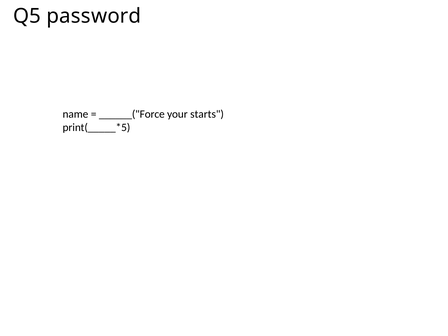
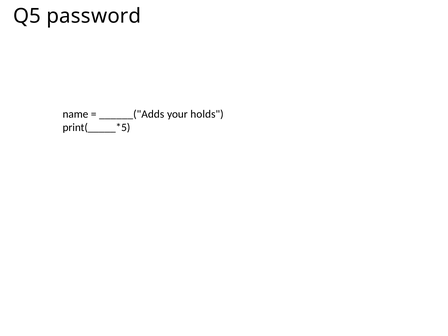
______("Force: ______("Force -> ______("Adds (132, 114)
starts: starts -> holds (207, 114)
